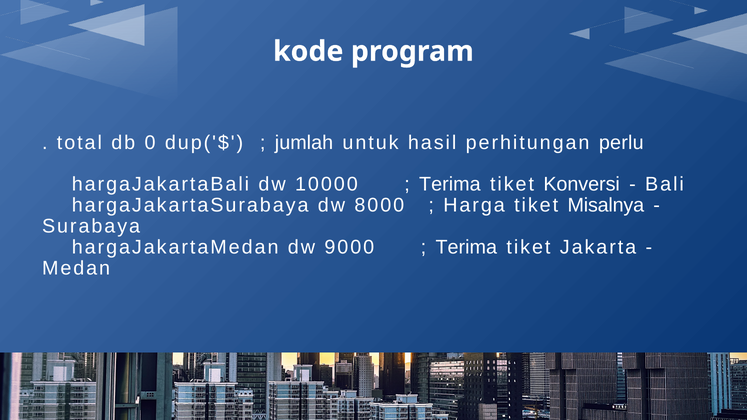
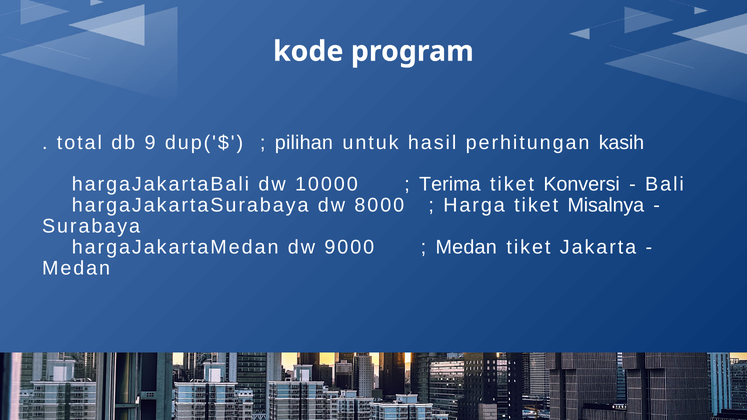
0: 0 -> 9 (150, 143)
jumlah: jumlah -> pilihan (304, 143)
perlu: perlu -> kasih (621, 143)
Terima: Terima -> Medan (466, 247)
